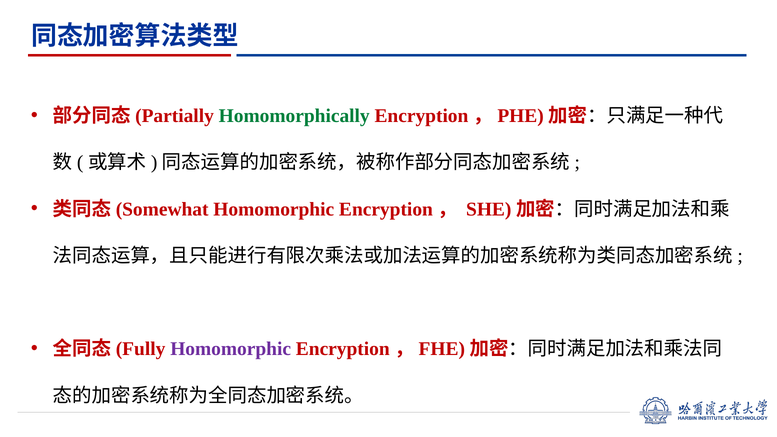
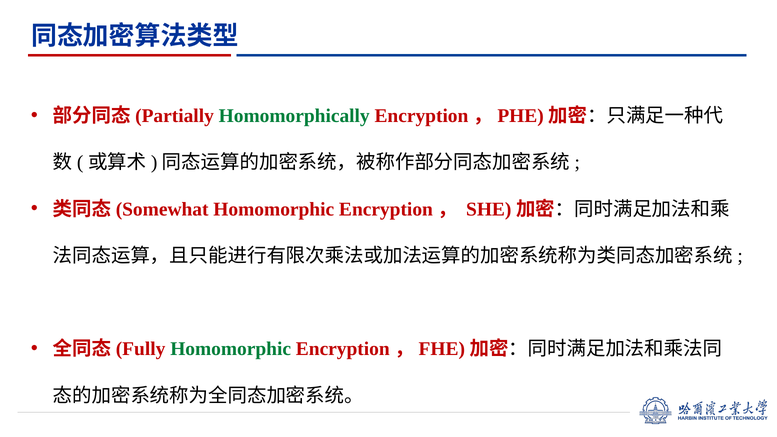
Homomorphic colour: purple -> green (231, 349)
